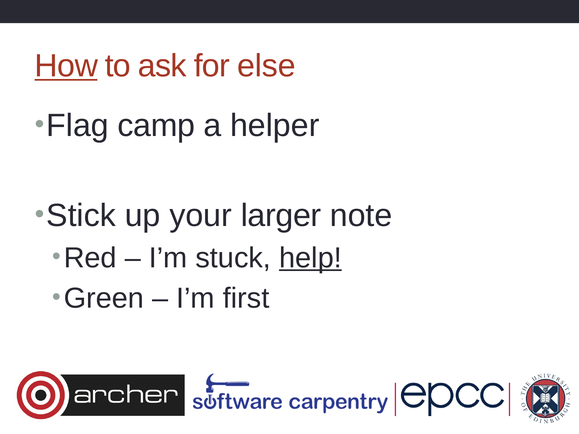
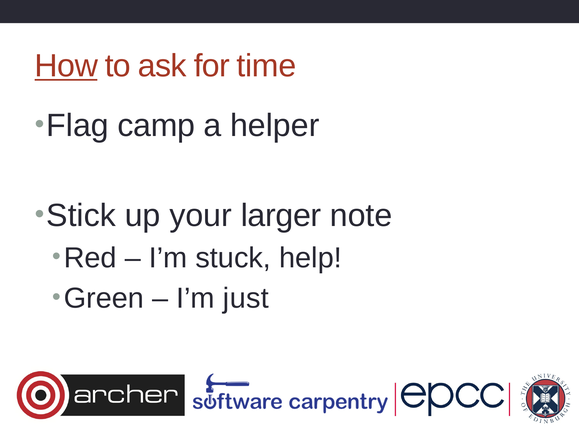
else: else -> time (266, 66)
help underline: present -> none (310, 258)
first: first -> just (246, 299)
